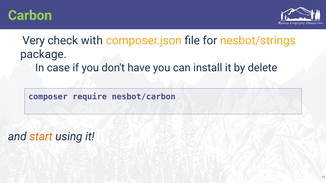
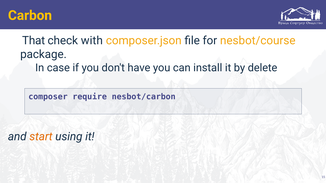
Carbon colour: light green -> yellow (30, 15)
Very: Very -> That (34, 41)
nesbot/strings: nesbot/strings -> nesbot/course (258, 41)
